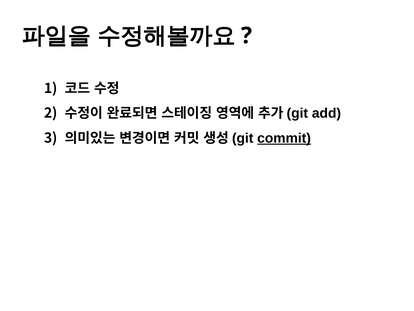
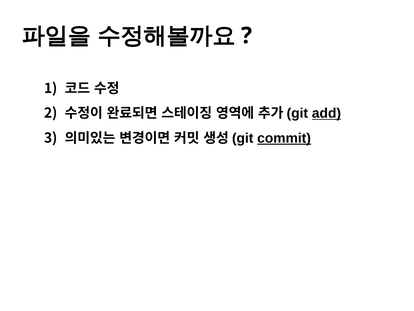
add underline: none -> present (326, 113)
